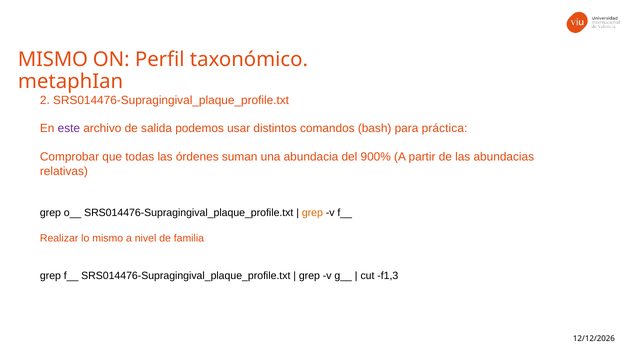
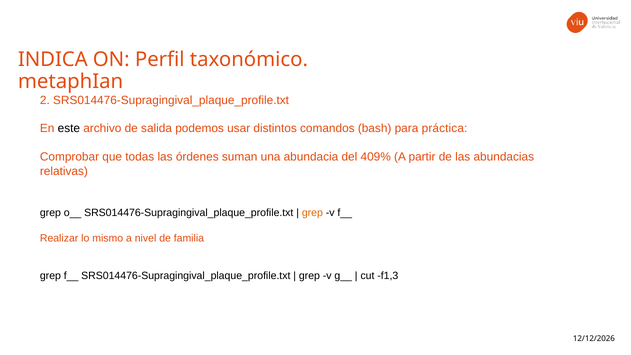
MISMO: MISMO -> INDICA (53, 59)
este colour: purple -> black (69, 129)
900%: 900% -> 409% (376, 157)
